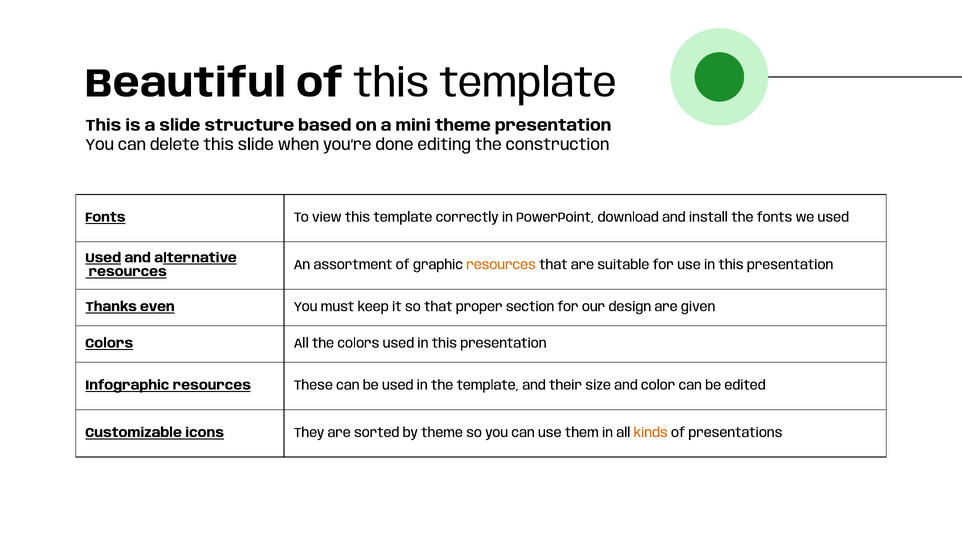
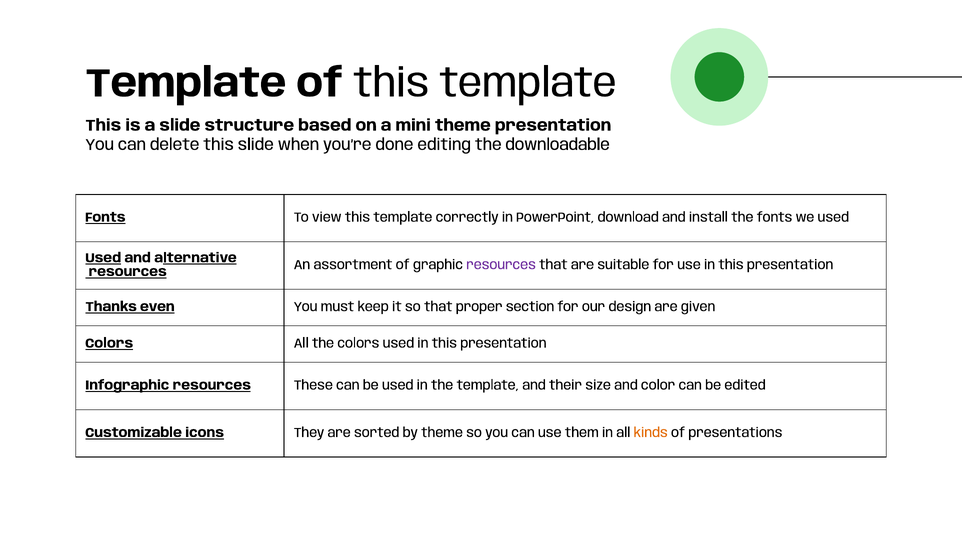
Beautiful: Beautiful -> Template (186, 83)
construction: construction -> downloadable (558, 145)
resources colour: orange -> purple (501, 265)
